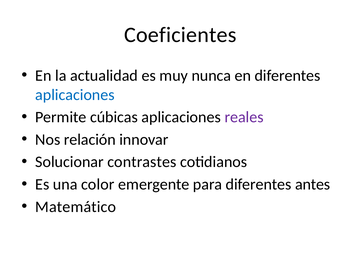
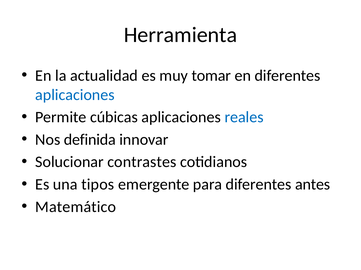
Coeficientes: Coeficientes -> Herramienta (180, 35)
nunca: nunca -> tomar (211, 76)
reales colour: purple -> blue (244, 117)
relación: relación -> definida (90, 140)
color: color -> tipos (98, 185)
